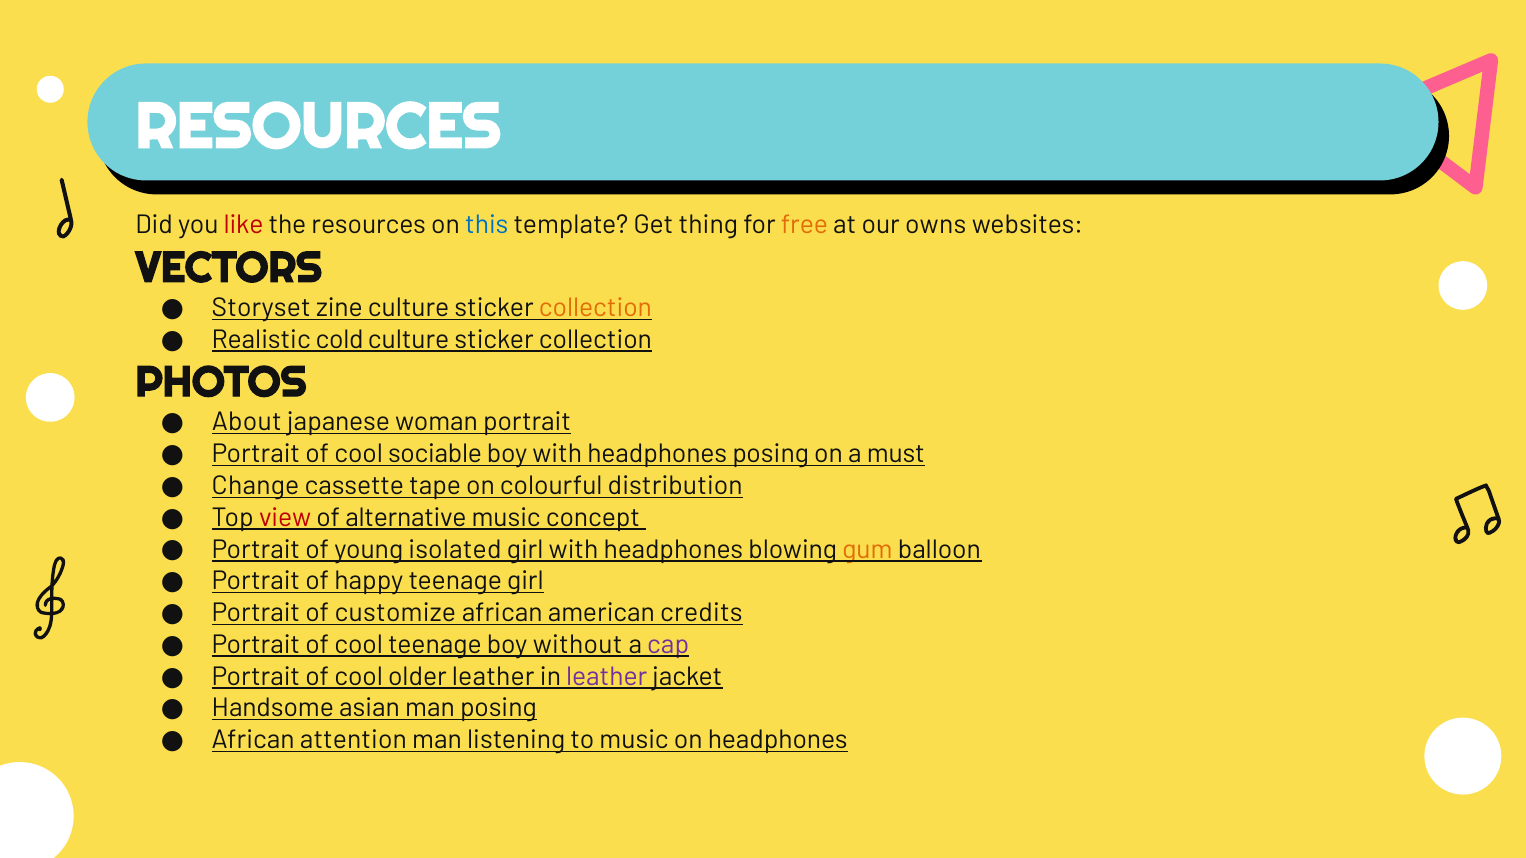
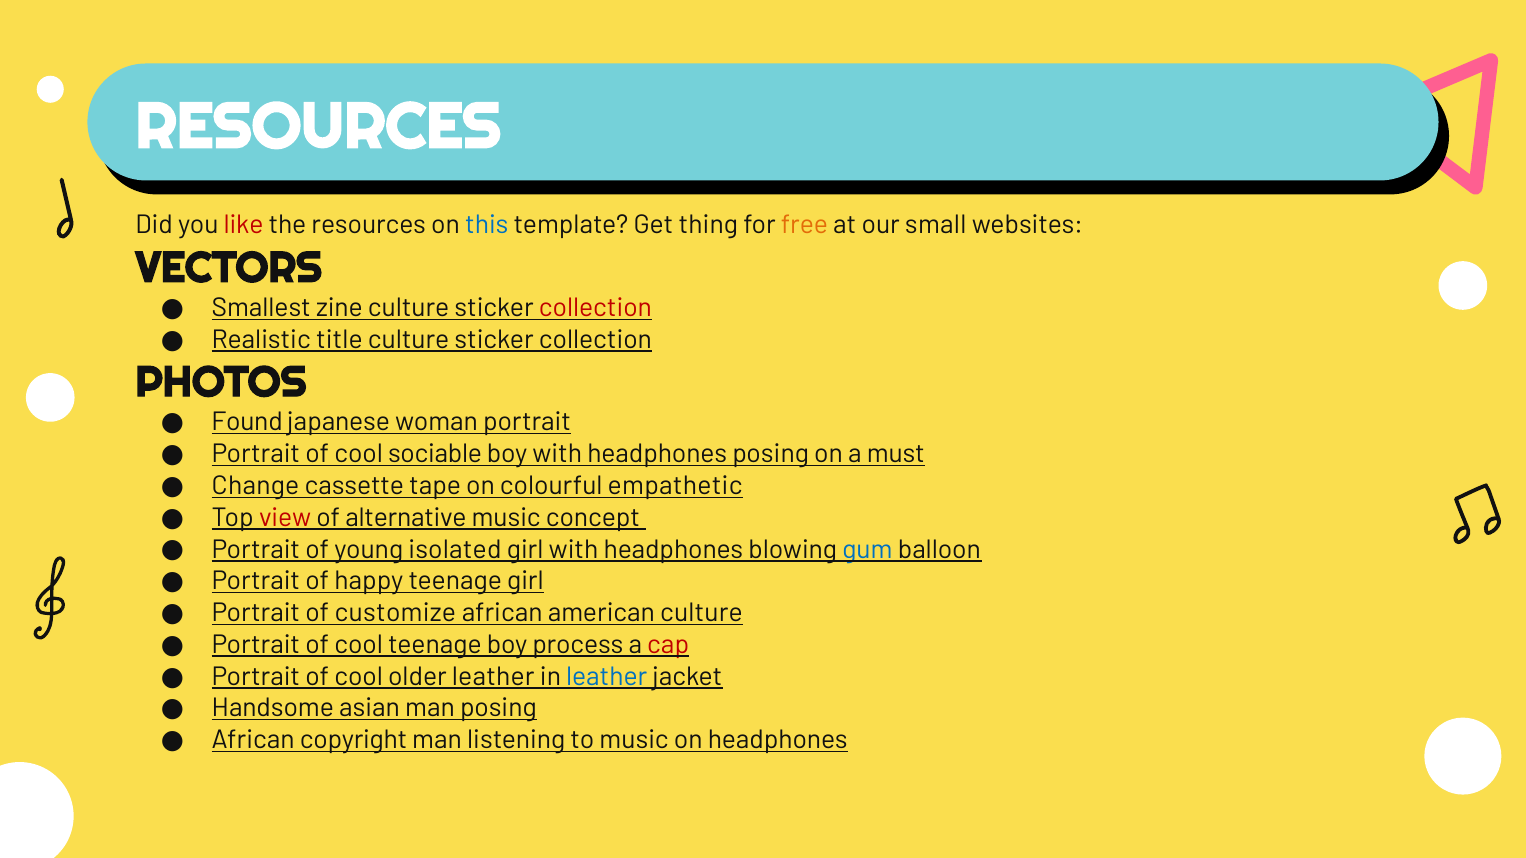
owns: owns -> small (936, 225)
Storyset: Storyset -> Smallest (261, 308)
collection colour: orange -> red (595, 308)
cold: cold -> title (339, 340)
About: About -> Found (247, 422)
distribution: distribution -> empathetic (675, 486)
gum colour: orange -> blue (867, 550)
american credits: credits -> culture (701, 613)
without: without -> process (578, 645)
cap colour: purple -> red (668, 645)
leather colour: purple -> blue (607, 677)
attention: attention -> copyright (354, 740)
